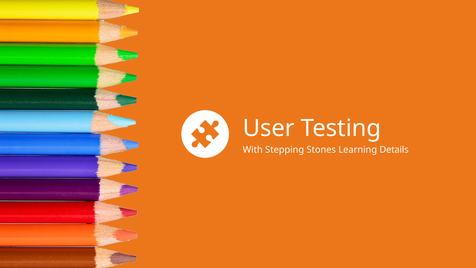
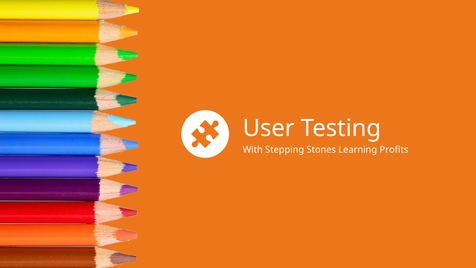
Details: Details -> Profits (394, 150)
